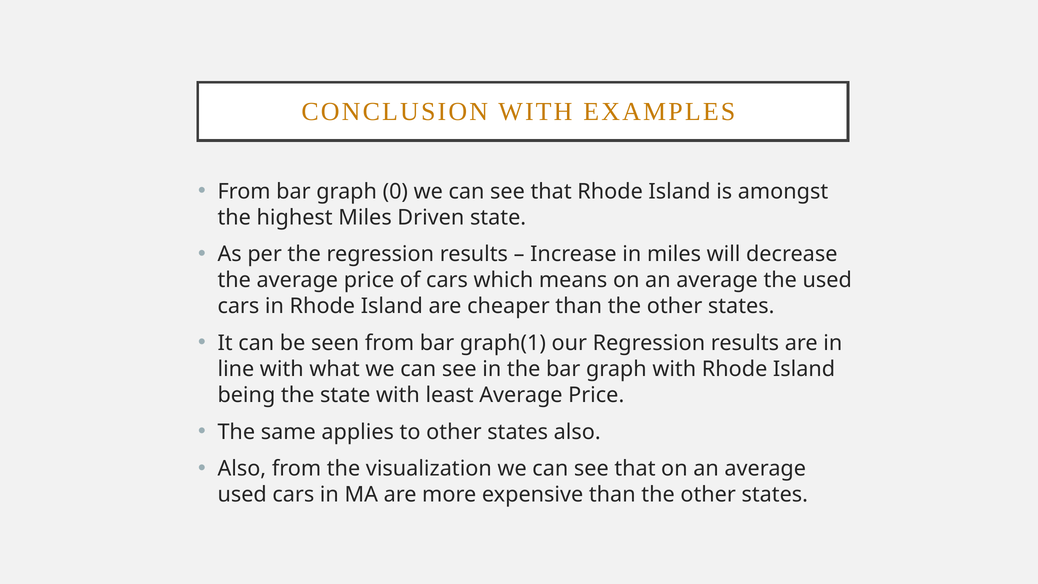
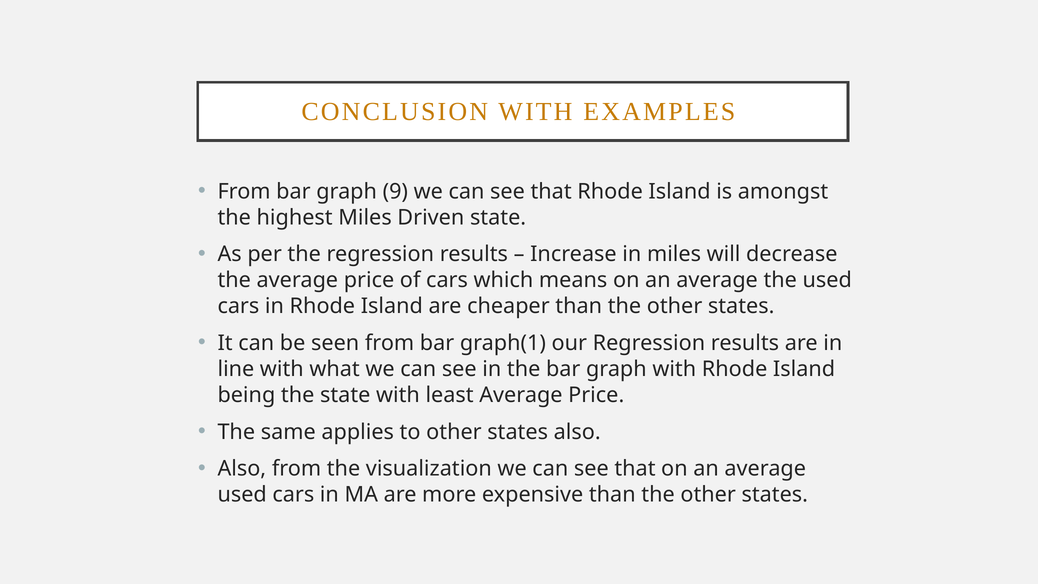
0: 0 -> 9 (395, 191)
